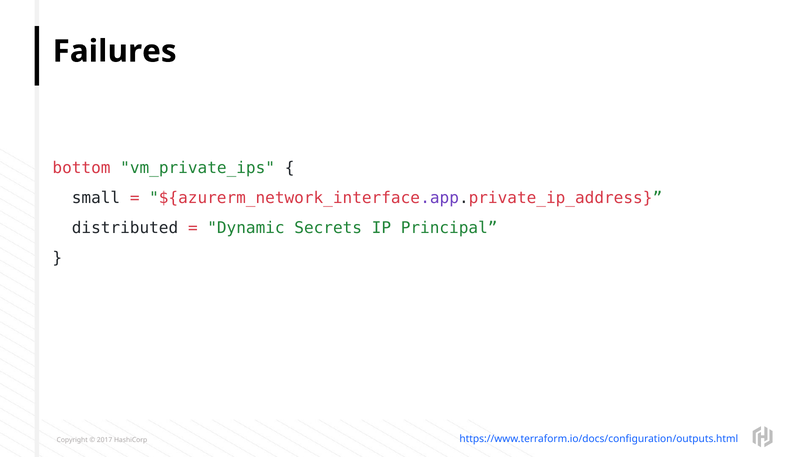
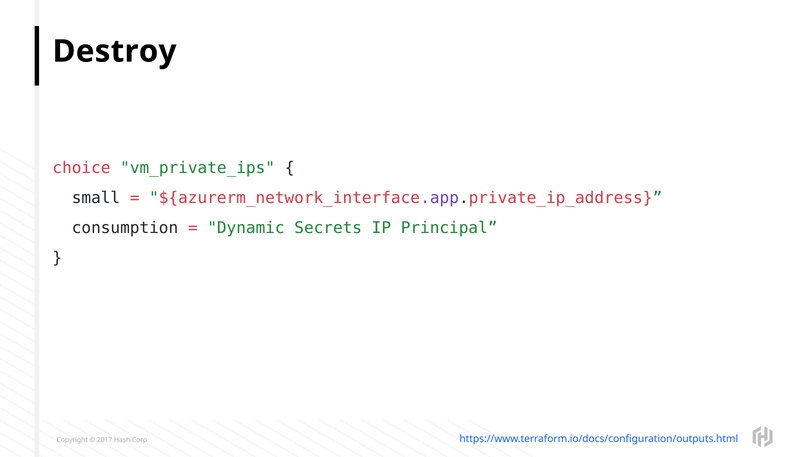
Failures: Failures -> Destroy (115, 51)
bottom: bottom -> choice (81, 168)
distributed: distributed -> consumption (125, 228)
